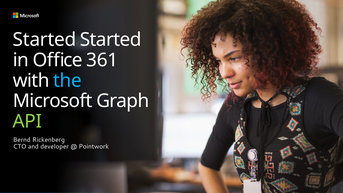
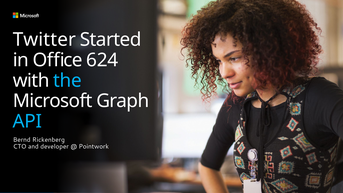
Started: Started -> Twitter (44, 40)
361: 361 -> 624 (102, 60)
API colour: light green -> light blue (27, 121)
